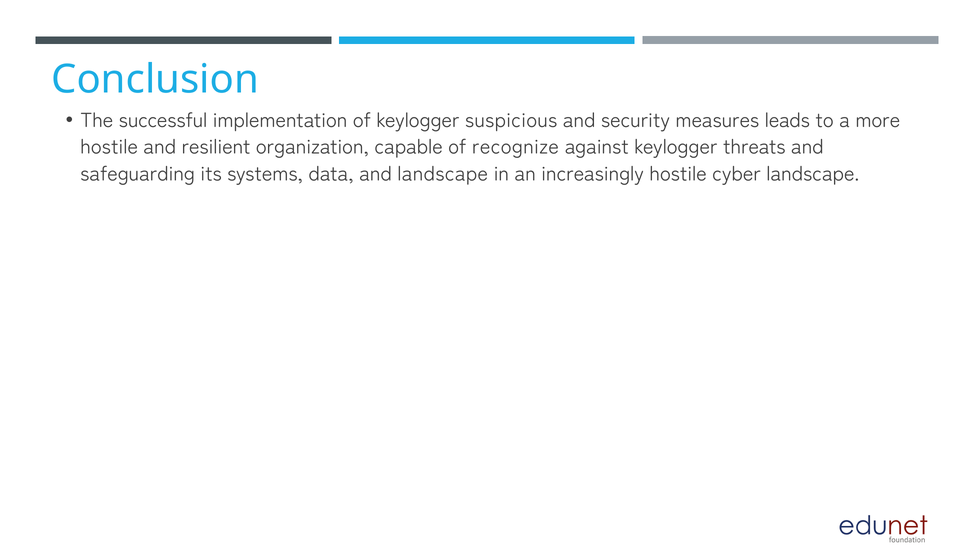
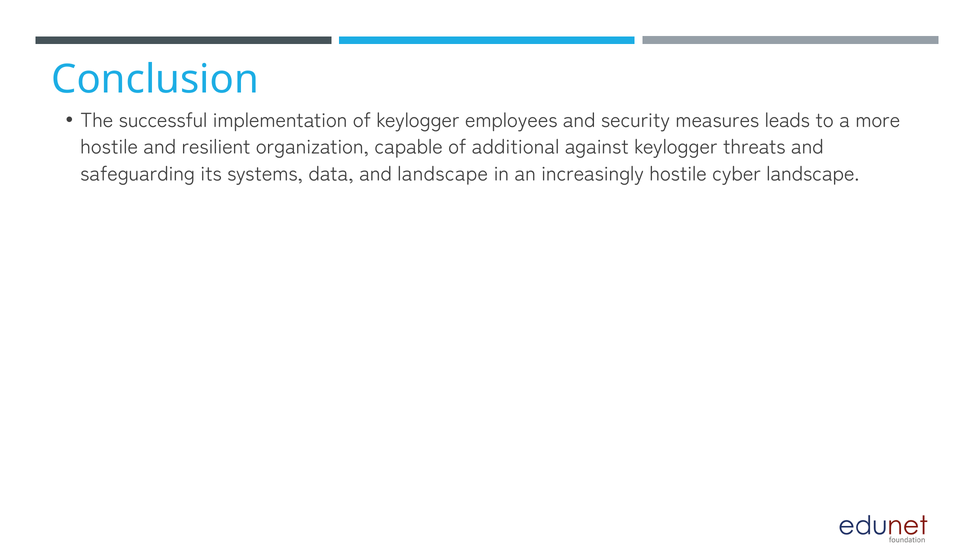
suspicious: suspicious -> employees (511, 120)
recognize: recognize -> additional (516, 147)
